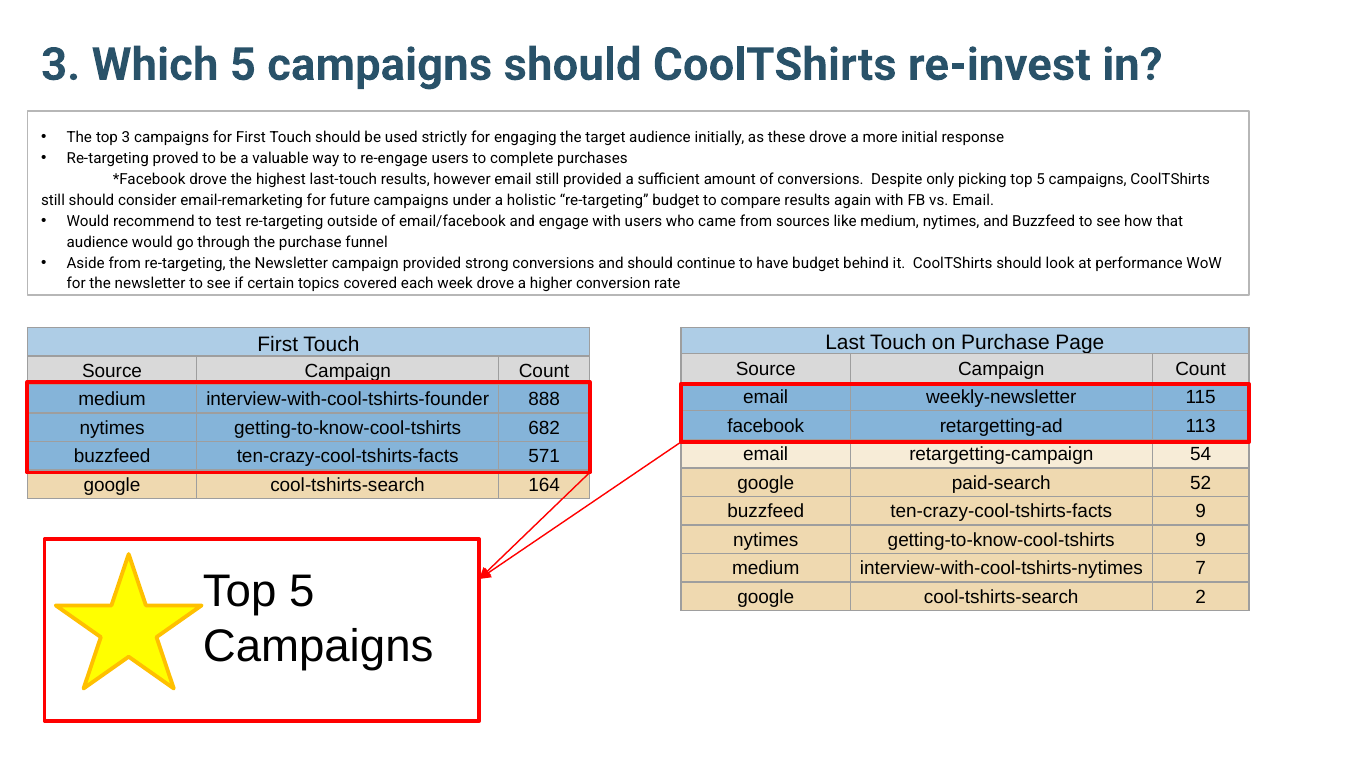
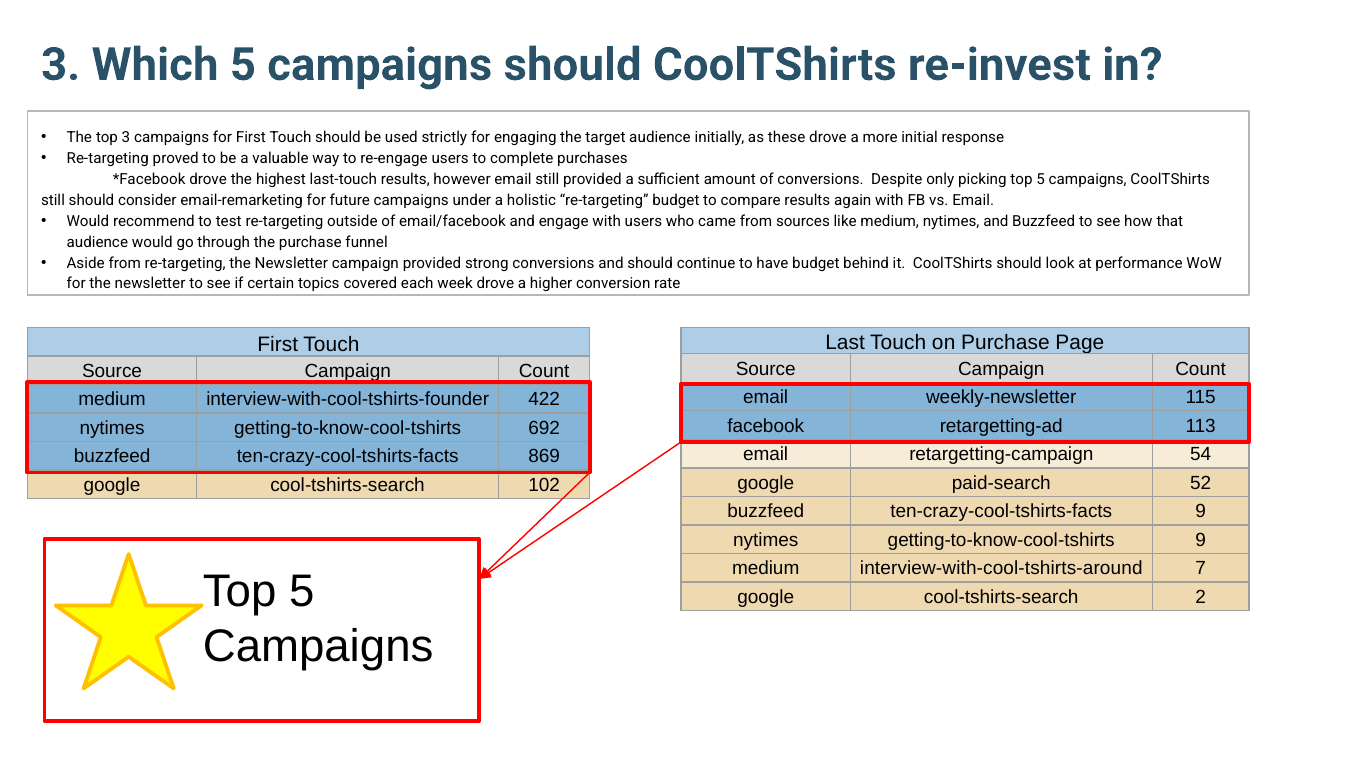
888: 888 -> 422 (544, 399)
682: 682 -> 692 (544, 428)
571: 571 -> 869 (544, 456)
164: 164 -> 102 (544, 485)
interview-with-cool-tshirts-nytimes: interview-with-cool-tshirts-nytimes -> interview-with-cool-tshirts-around (1001, 568)
